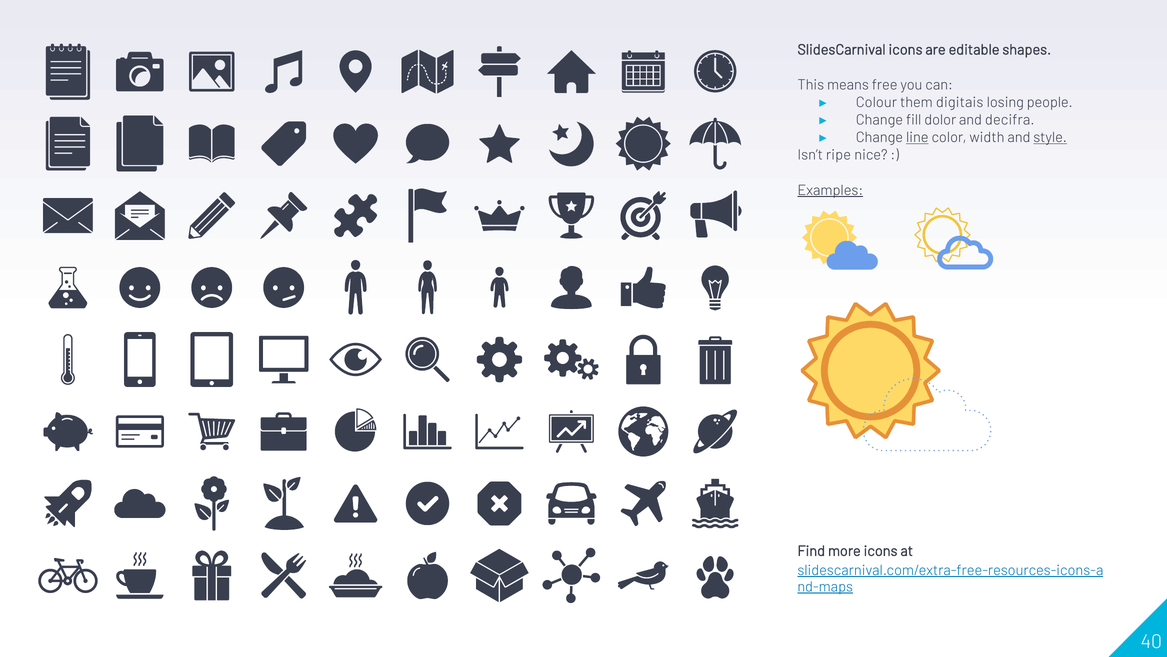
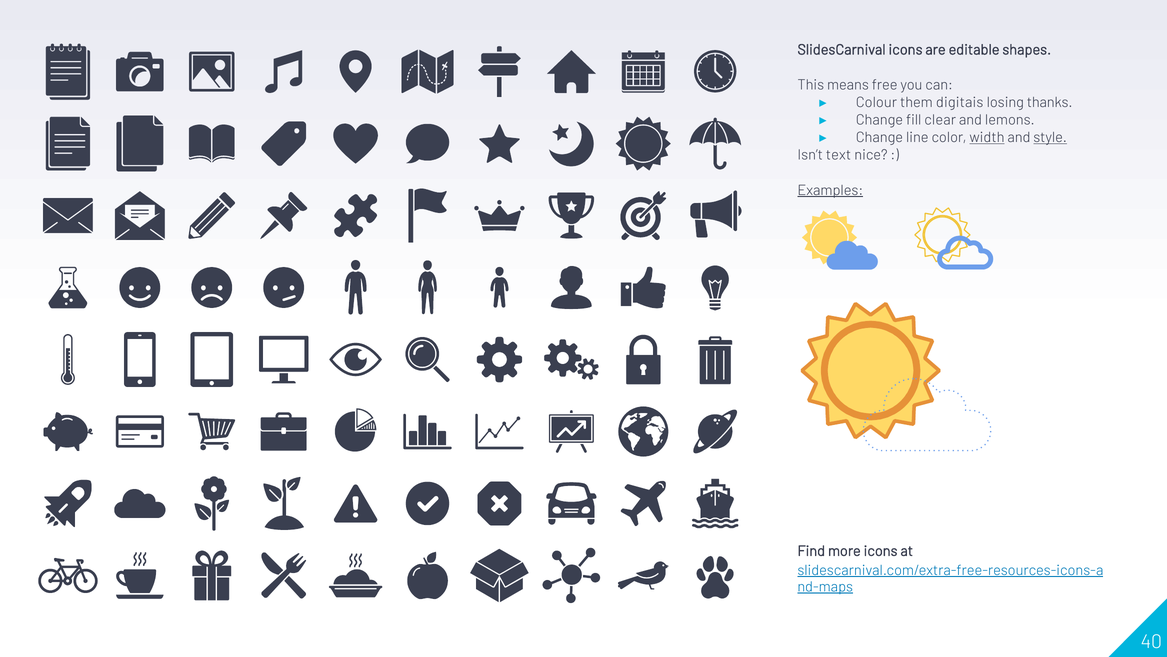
people: people -> thanks (1050, 102)
dolor: dolor -> clear (940, 120)
decifra: decifra -> lemons (1010, 120)
line underline: present -> none (917, 137)
width underline: none -> present (987, 137)
ripe: ripe -> text (839, 155)
